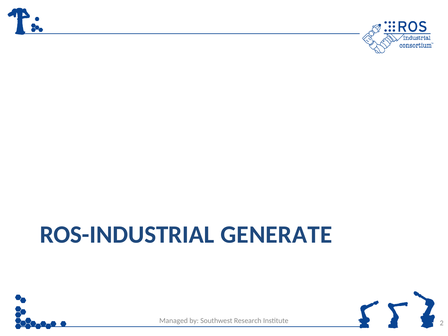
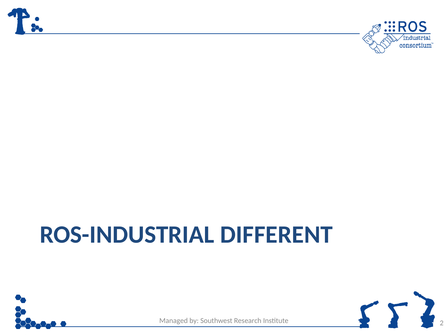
GENERATE: GENERATE -> DIFFERENT (276, 235)
